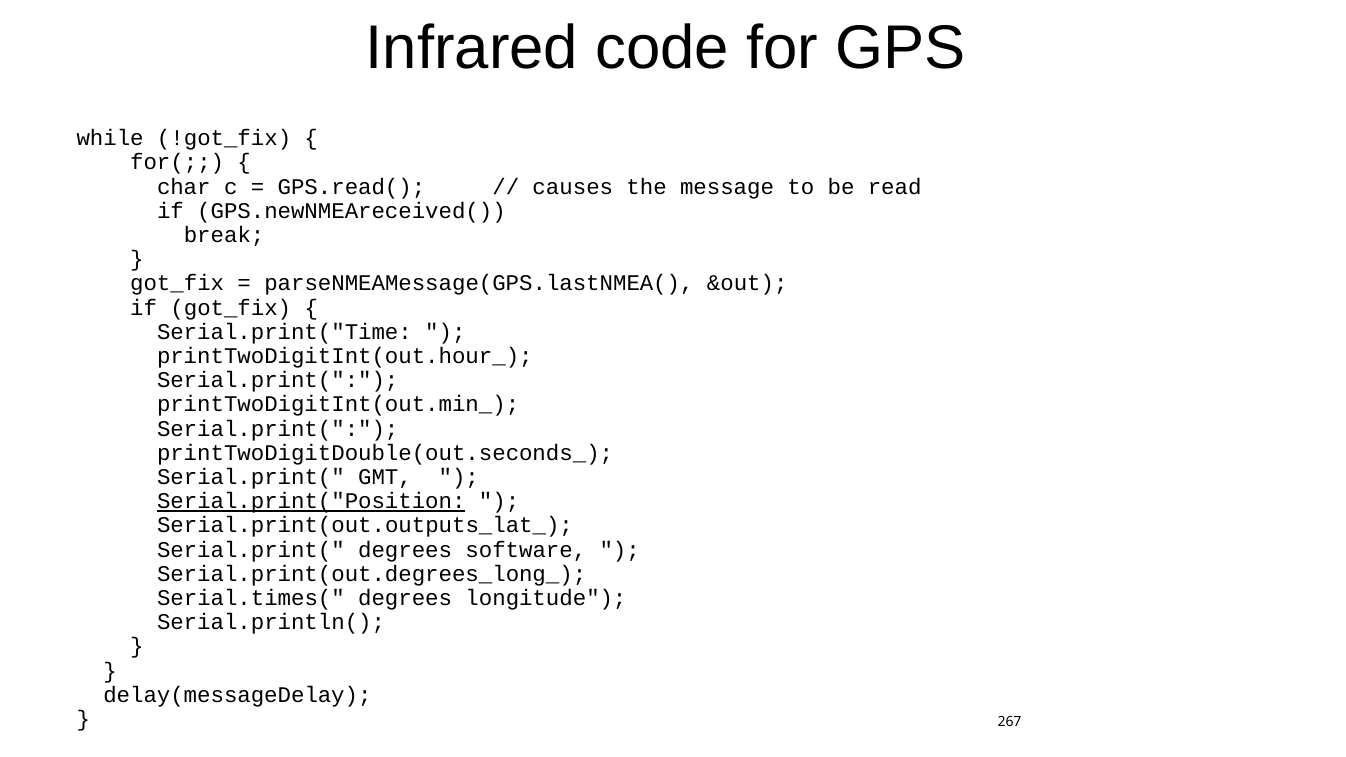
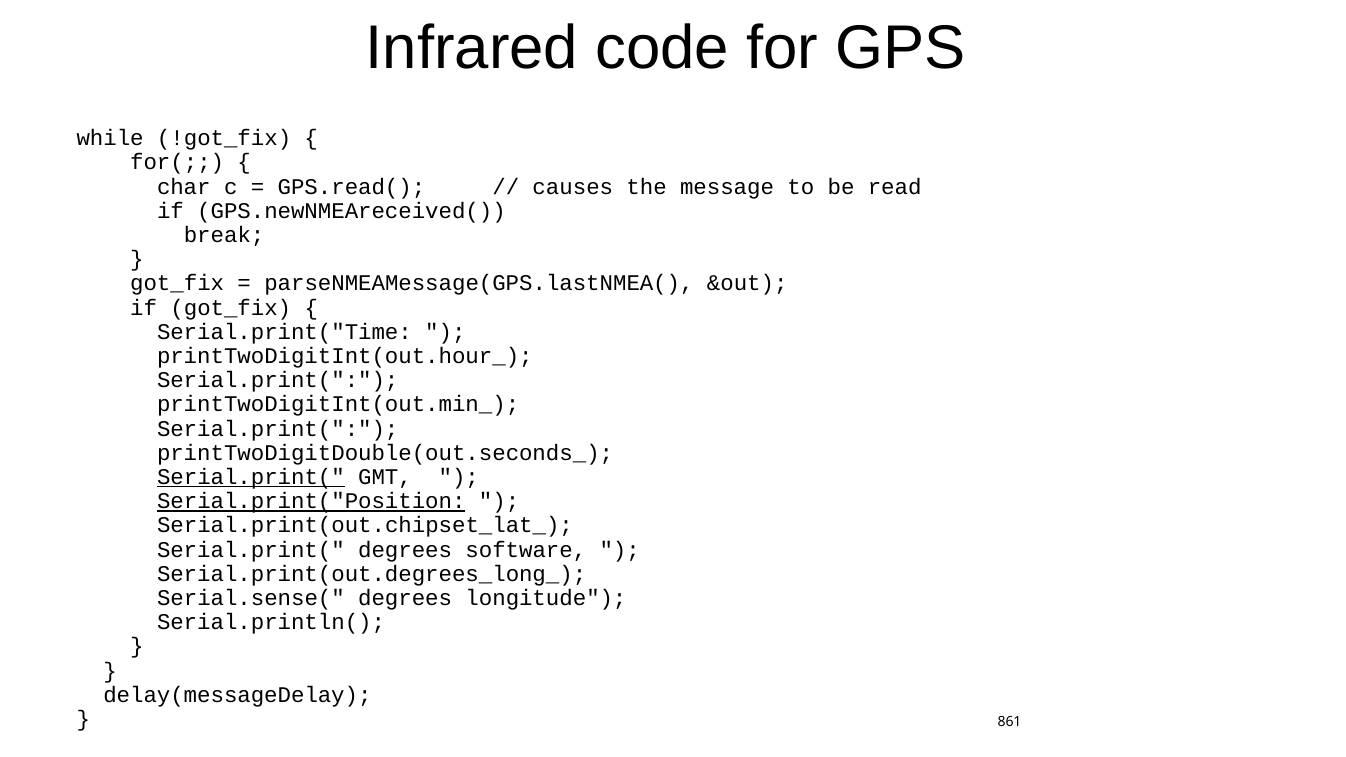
Serial.print( underline: none -> present (251, 477)
Serial.print(out.outputs_lat_: Serial.print(out.outputs_lat_ -> Serial.print(out.chipset_lat_ (365, 526)
Serial.times(: Serial.times( -> Serial.sense( (251, 598)
267: 267 -> 861 (1010, 722)
